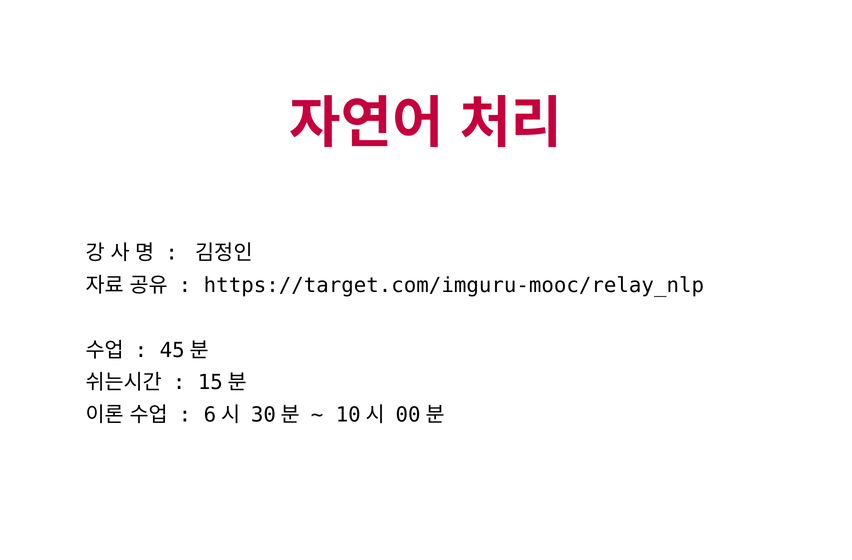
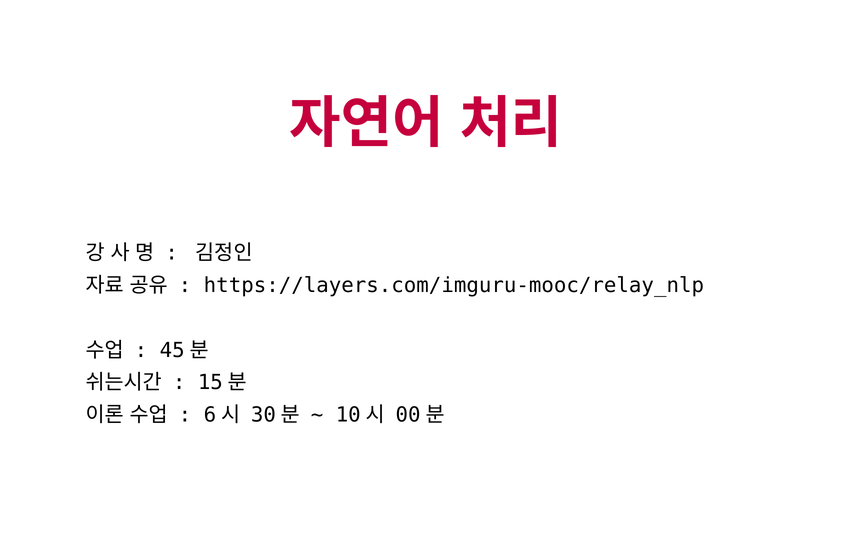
https://target.com/imguru-mooc/relay_nlp: https://target.com/imguru-mooc/relay_nlp -> https://layers.com/imguru-mooc/relay_nlp (454, 285)
